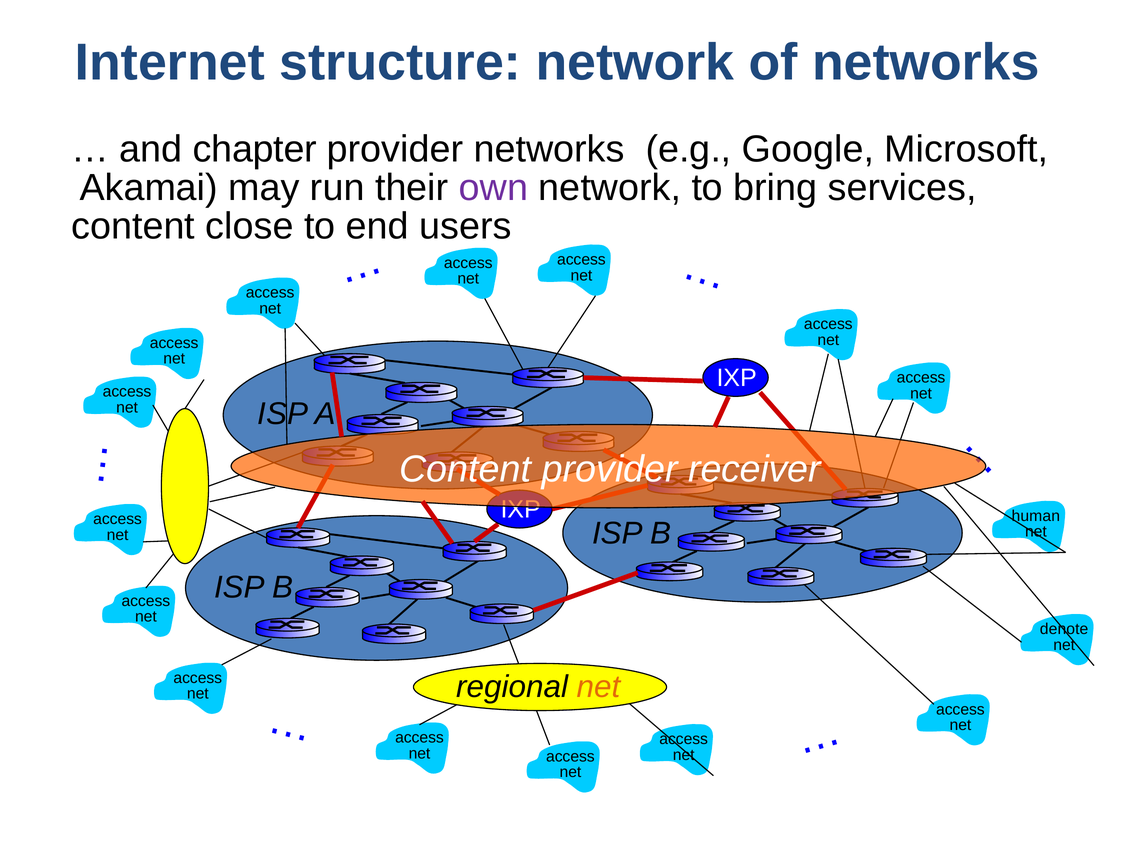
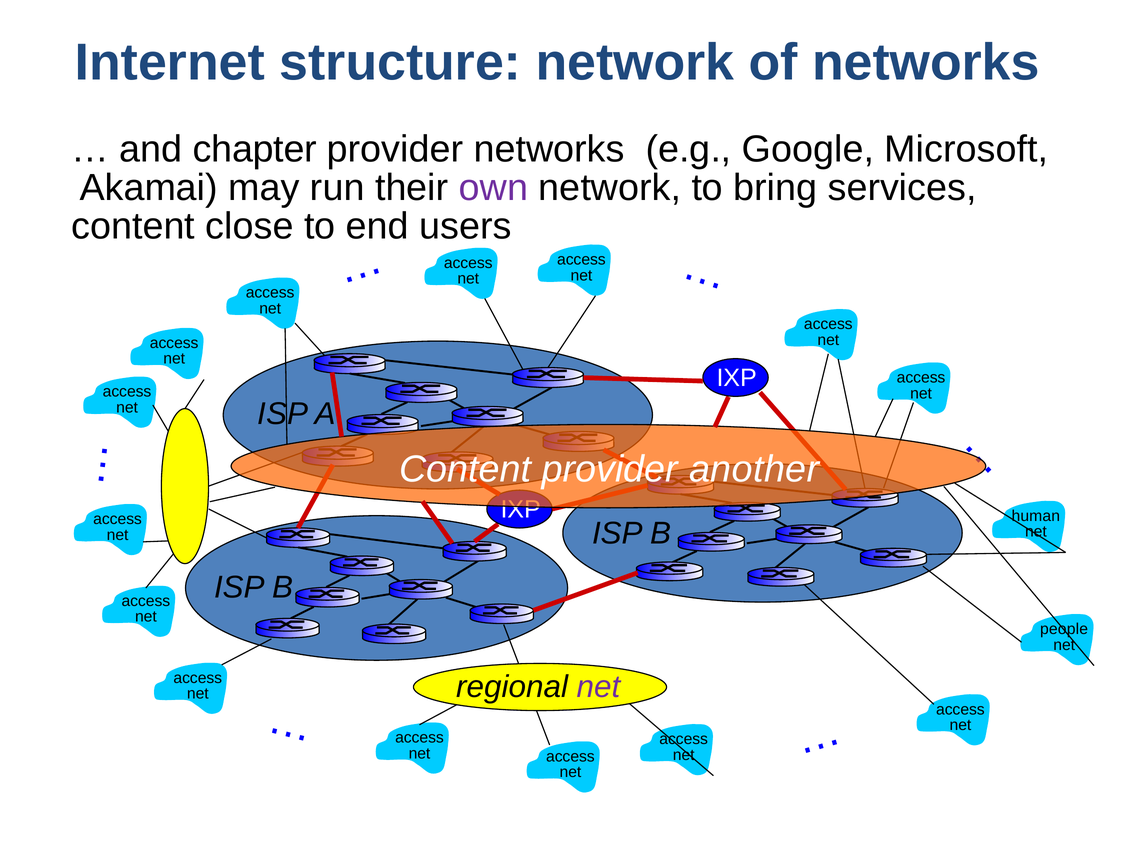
receiver: receiver -> another (754, 469)
denote: denote -> people (1064, 629)
net colour: orange -> purple (599, 687)
